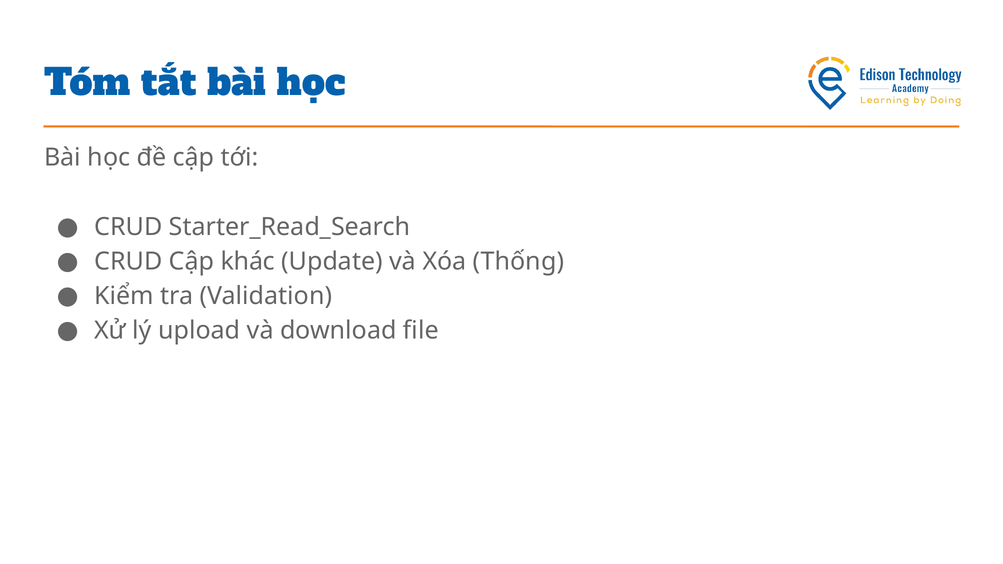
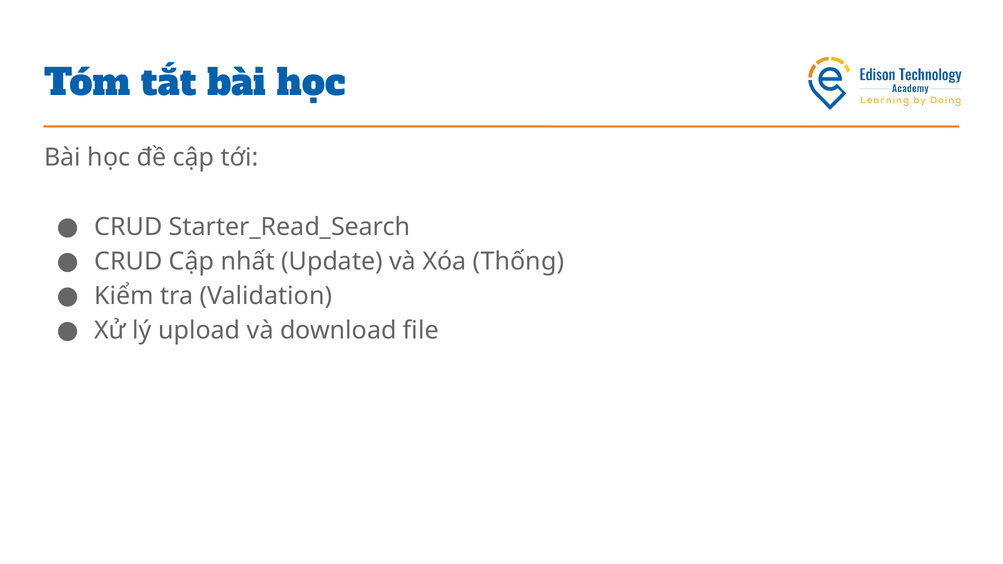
khác: khác -> nhất (248, 262)
